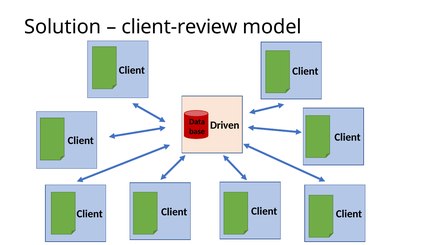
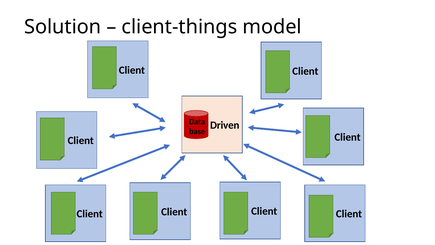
client-review: client-review -> client-things (179, 27)
